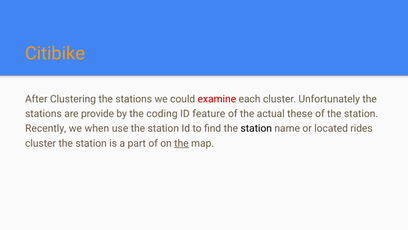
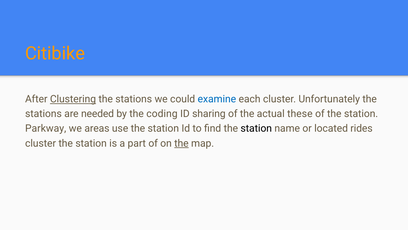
Clustering underline: none -> present (73, 99)
examine colour: red -> blue (217, 99)
provide: provide -> needed (98, 114)
feature: feature -> sharing (209, 114)
Recently: Recently -> Parkway (46, 128)
when: when -> areas (97, 128)
